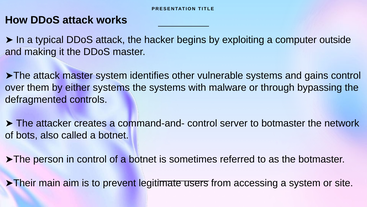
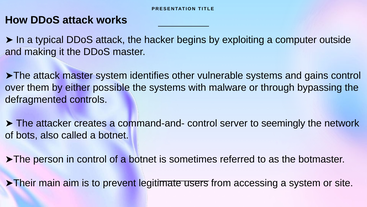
either systems: systems -> possible (111, 87)
to botmaster: botmaster -> seemingly (283, 123)
